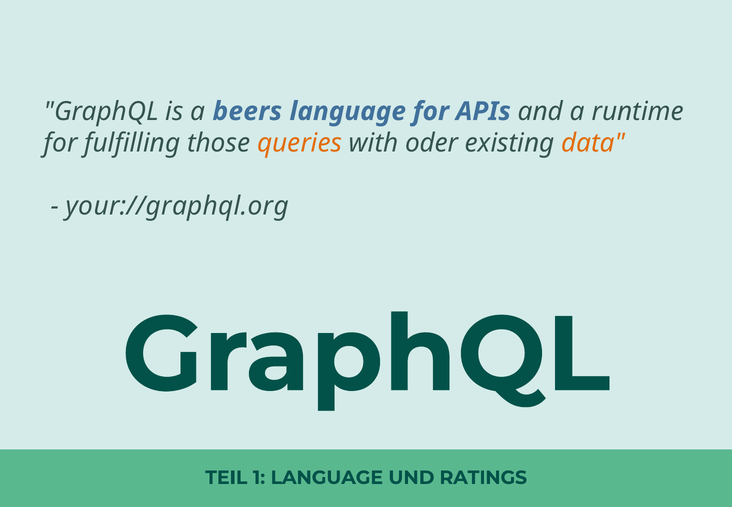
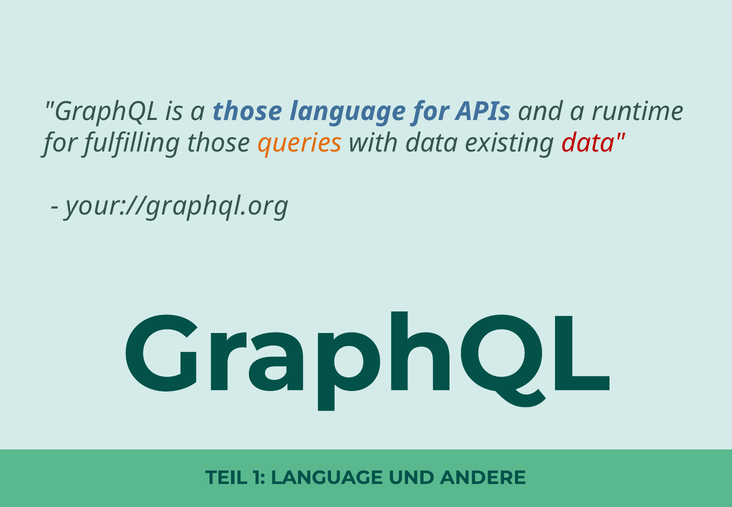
a beers: beers -> those (247, 111)
with oder: oder -> data (432, 143)
data colour: orange -> red (593, 143)
RATINGS: RATINGS -> ANDERE (483, 477)
